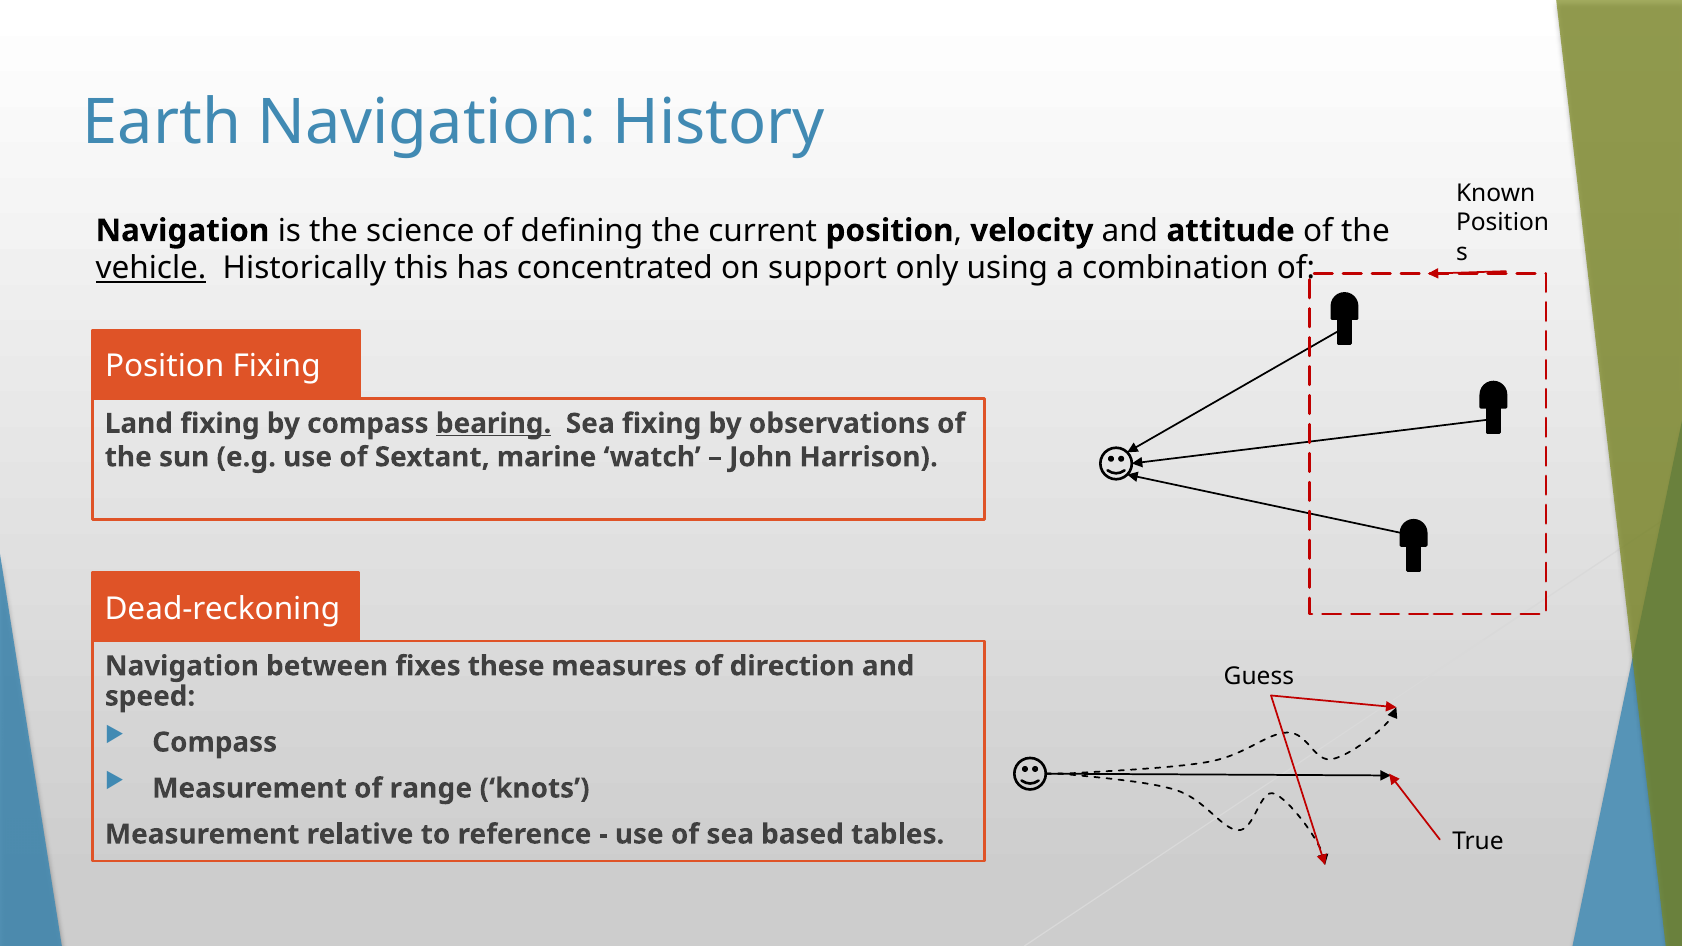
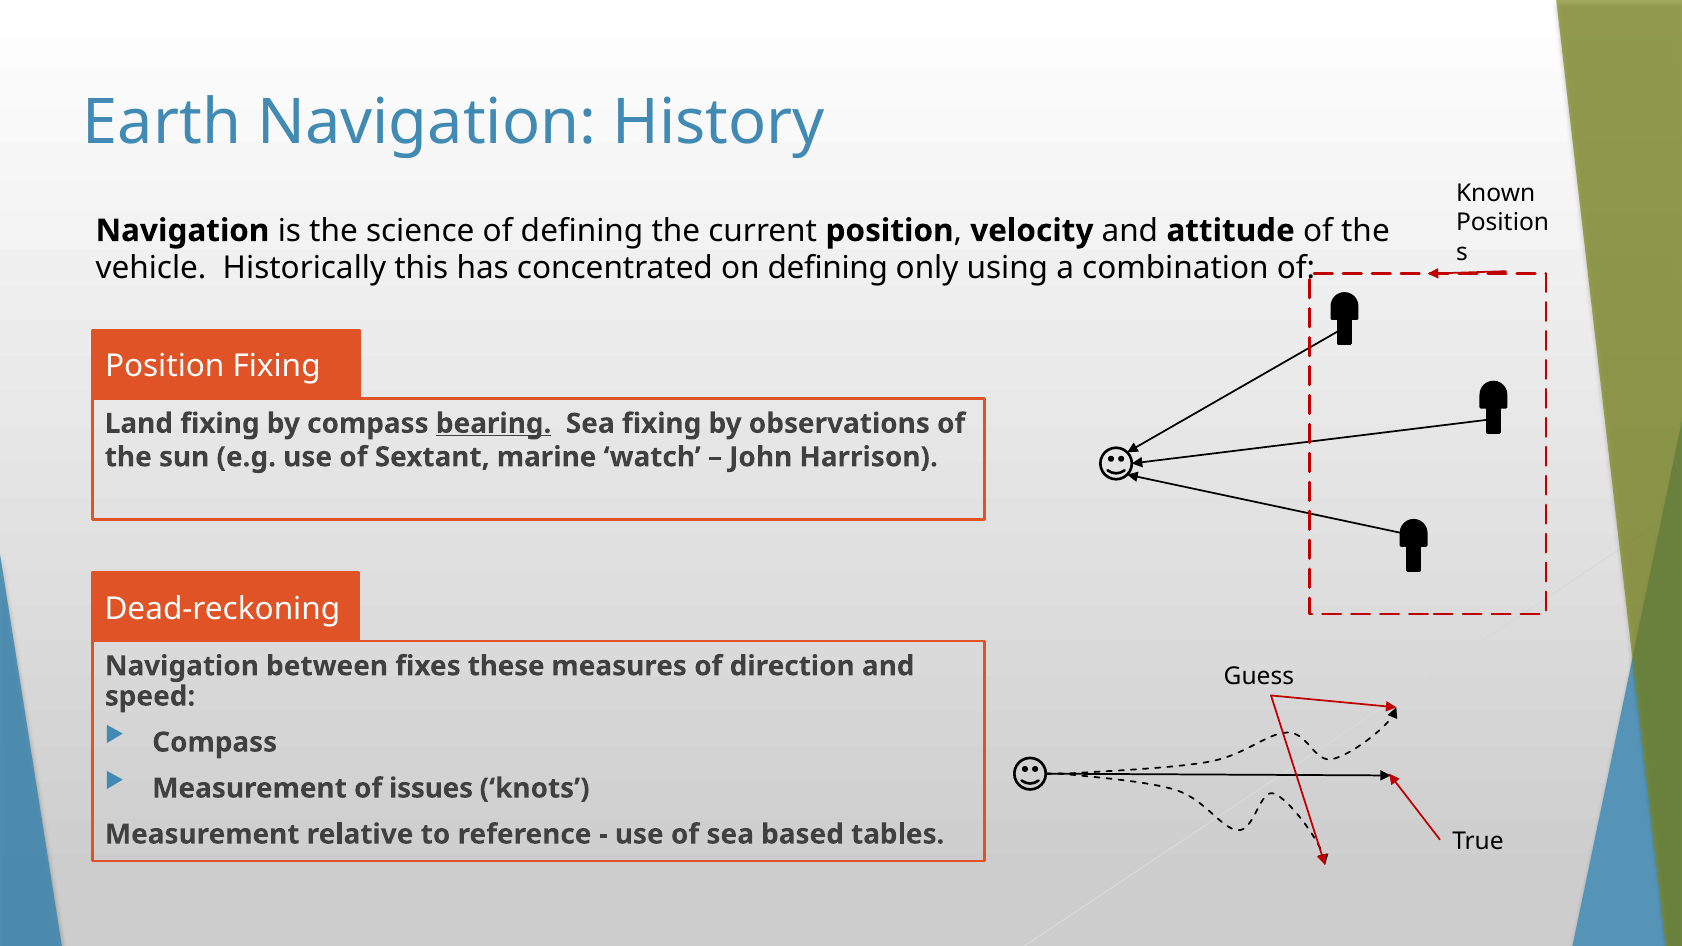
vehicle underline: present -> none (151, 269)
on support: support -> defining (828, 269)
range: range -> issues (431, 788)
